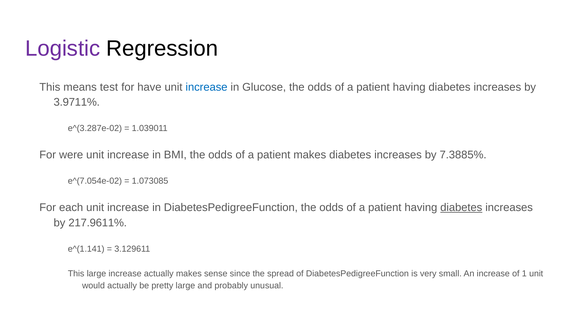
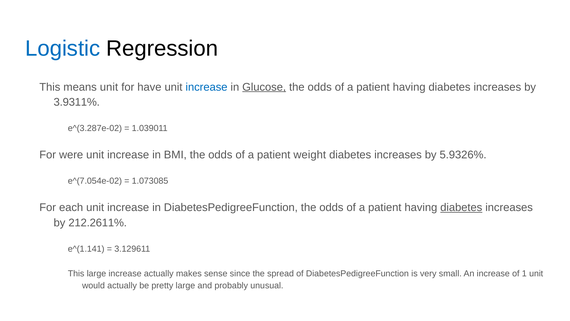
Logistic colour: purple -> blue (63, 48)
means test: test -> unit (109, 87)
Glucose underline: none -> present (264, 87)
3.9711%: 3.9711% -> 3.9311% (77, 102)
patient makes: makes -> weight (310, 155)
7.3885%: 7.3885% -> 5.9326% (463, 155)
217.9611%: 217.9611% -> 212.2611% (98, 223)
